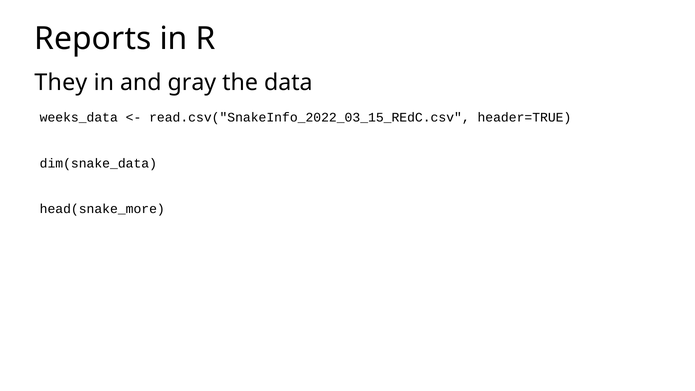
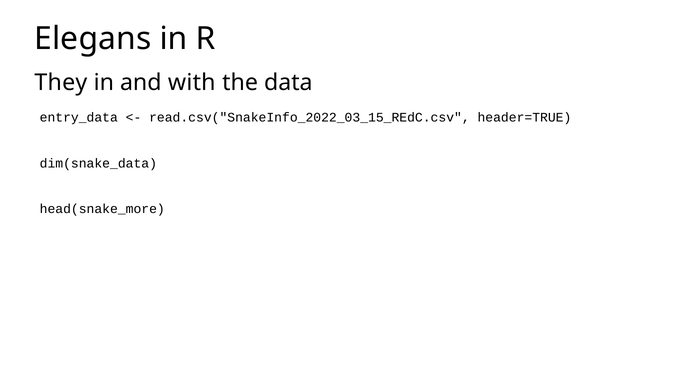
Reports: Reports -> Elegans (93, 39)
gray: gray -> with (192, 82)
weeks_data: weeks_data -> entry_data (79, 118)
